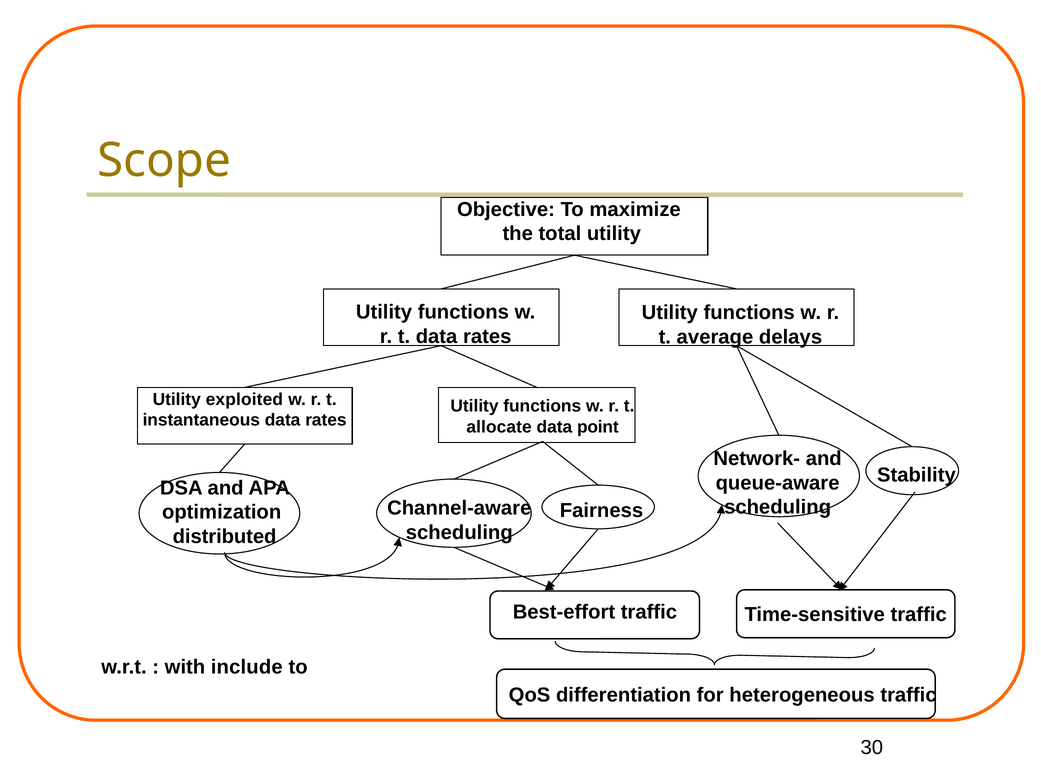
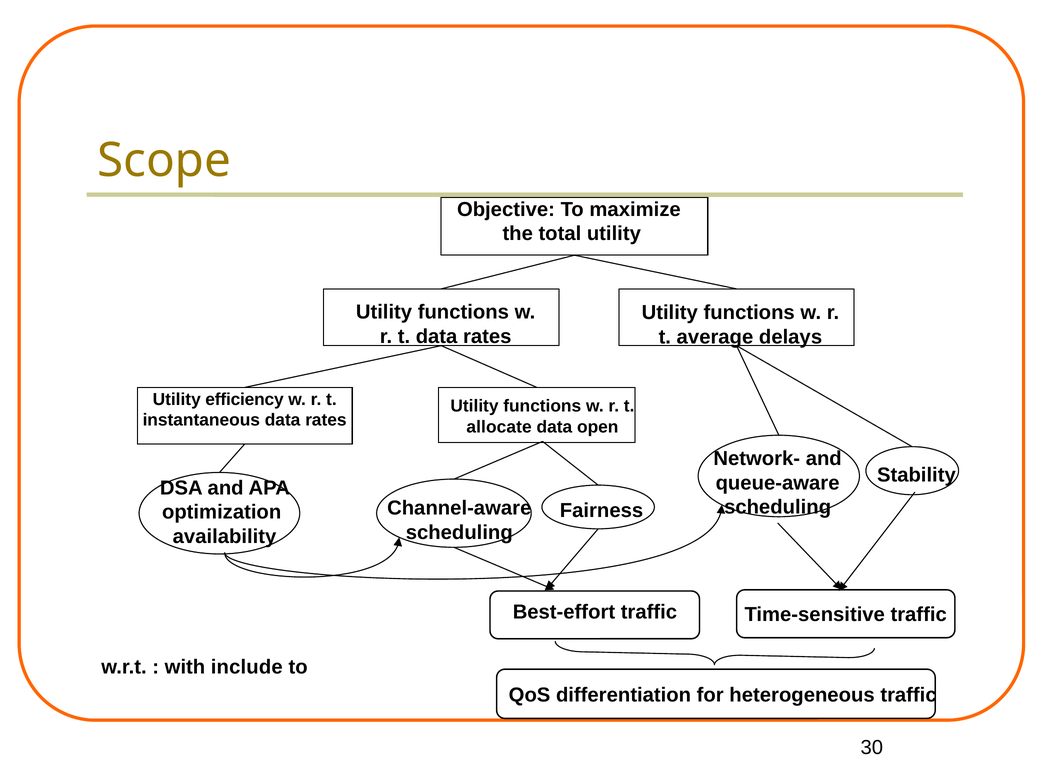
exploited: exploited -> efficiency (245, 399)
point: point -> open (598, 427)
distributed: distributed -> availability (225, 536)
